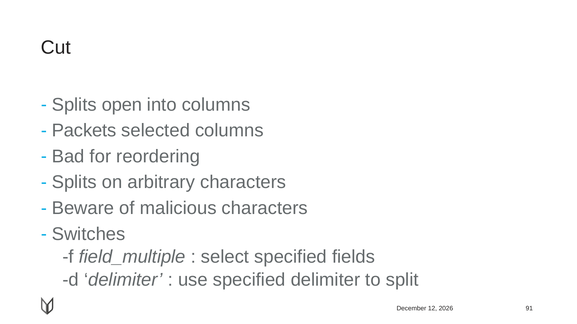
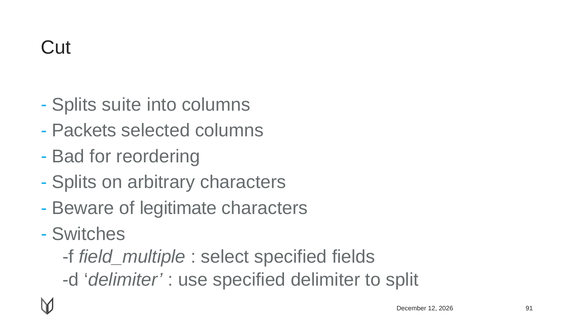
open: open -> suite (122, 105)
malicious: malicious -> legitimate (178, 208)
